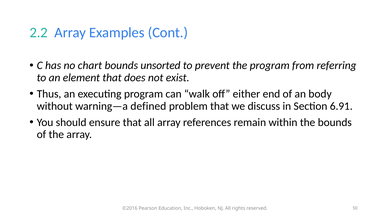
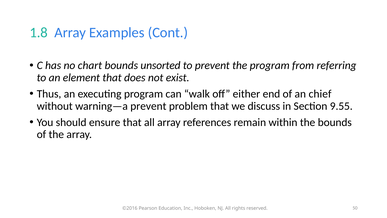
2.2: 2.2 -> 1.8 (39, 33)
body: body -> chief (320, 94)
warning—a defined: defined -> prevent (148, 106)
6.91: 6.91 -> 9.55 (341, 106)
